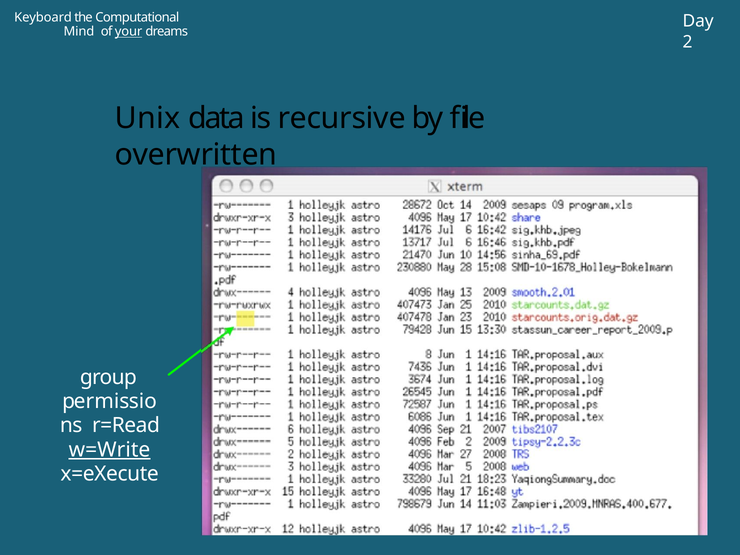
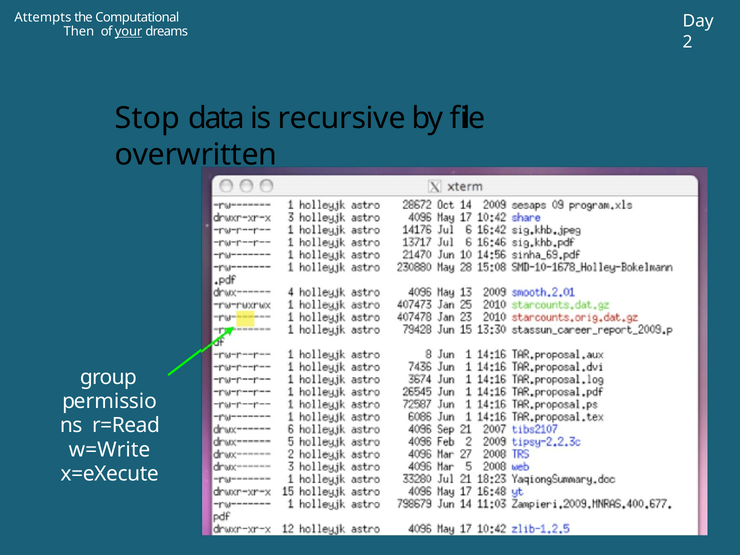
Keyboard: Keyboard -> Attempts (43, 17)
Mind: Mind -> Then (79, 32)
Unix: Unix -> Stop (147, 118)
w=Write underline: present -> none (109, 450)
